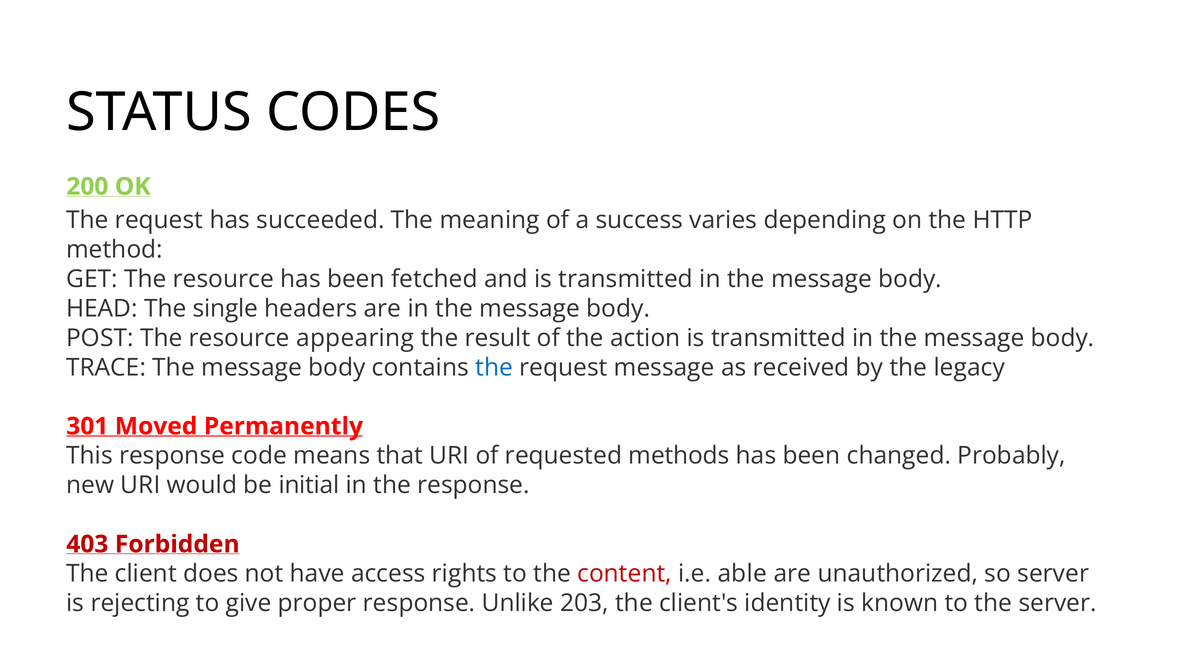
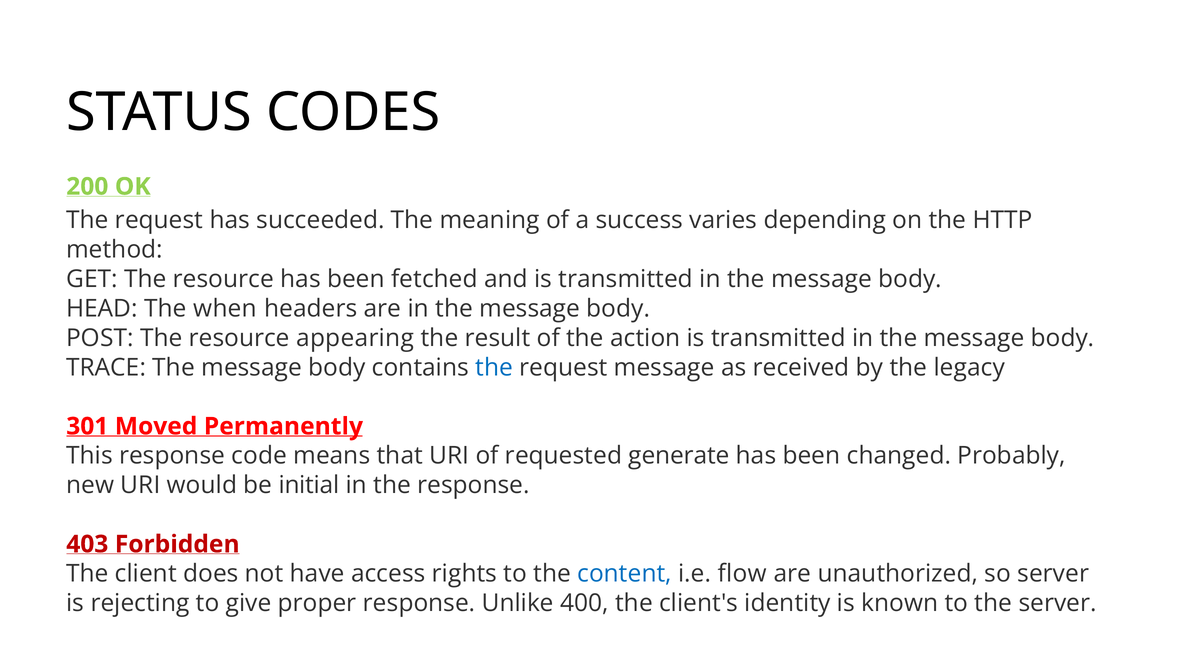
single: single -> when (225, 308)
methods: methods -> generate (679, 456)
content colour: red -> blue (625, 573)
able: able -> flow (742, 573)
203: 203 -> 400 (585, 603)
